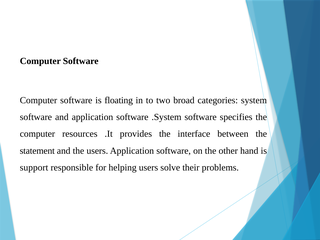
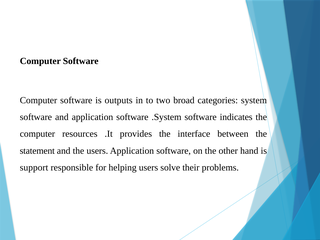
floating: floating -> outputs (119, 100)
specifies: specifies -> indicates (236, 117)
